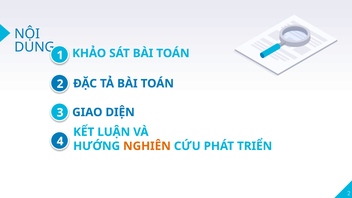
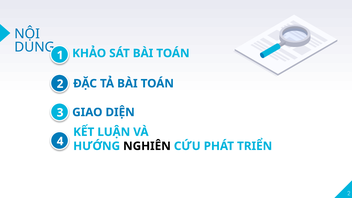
NGHIÊN colour: orange -> black (147, 146)
